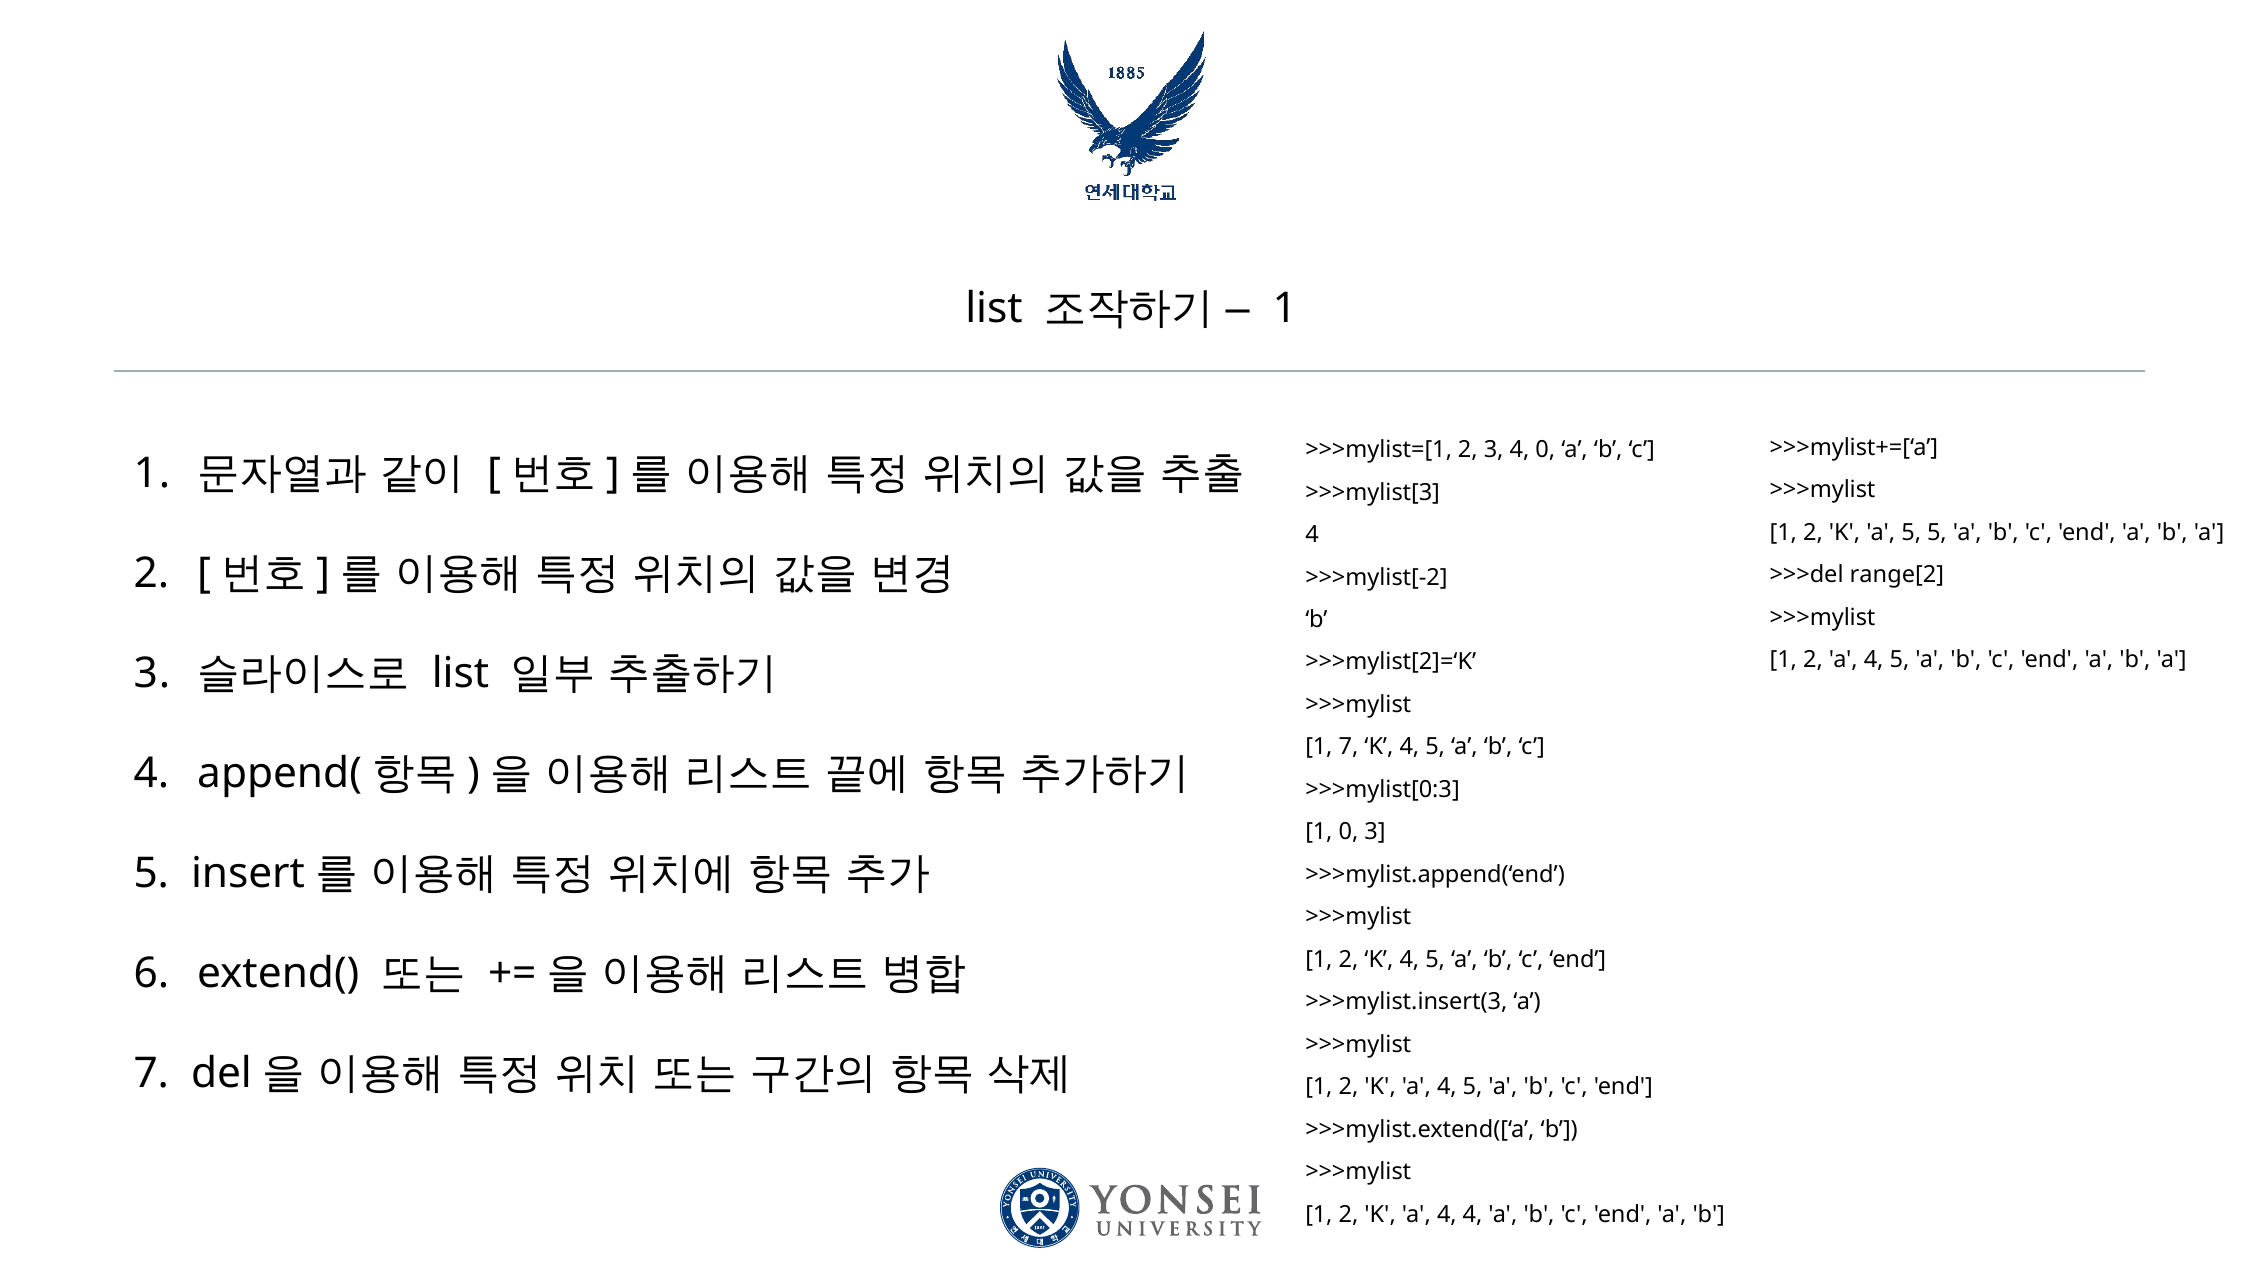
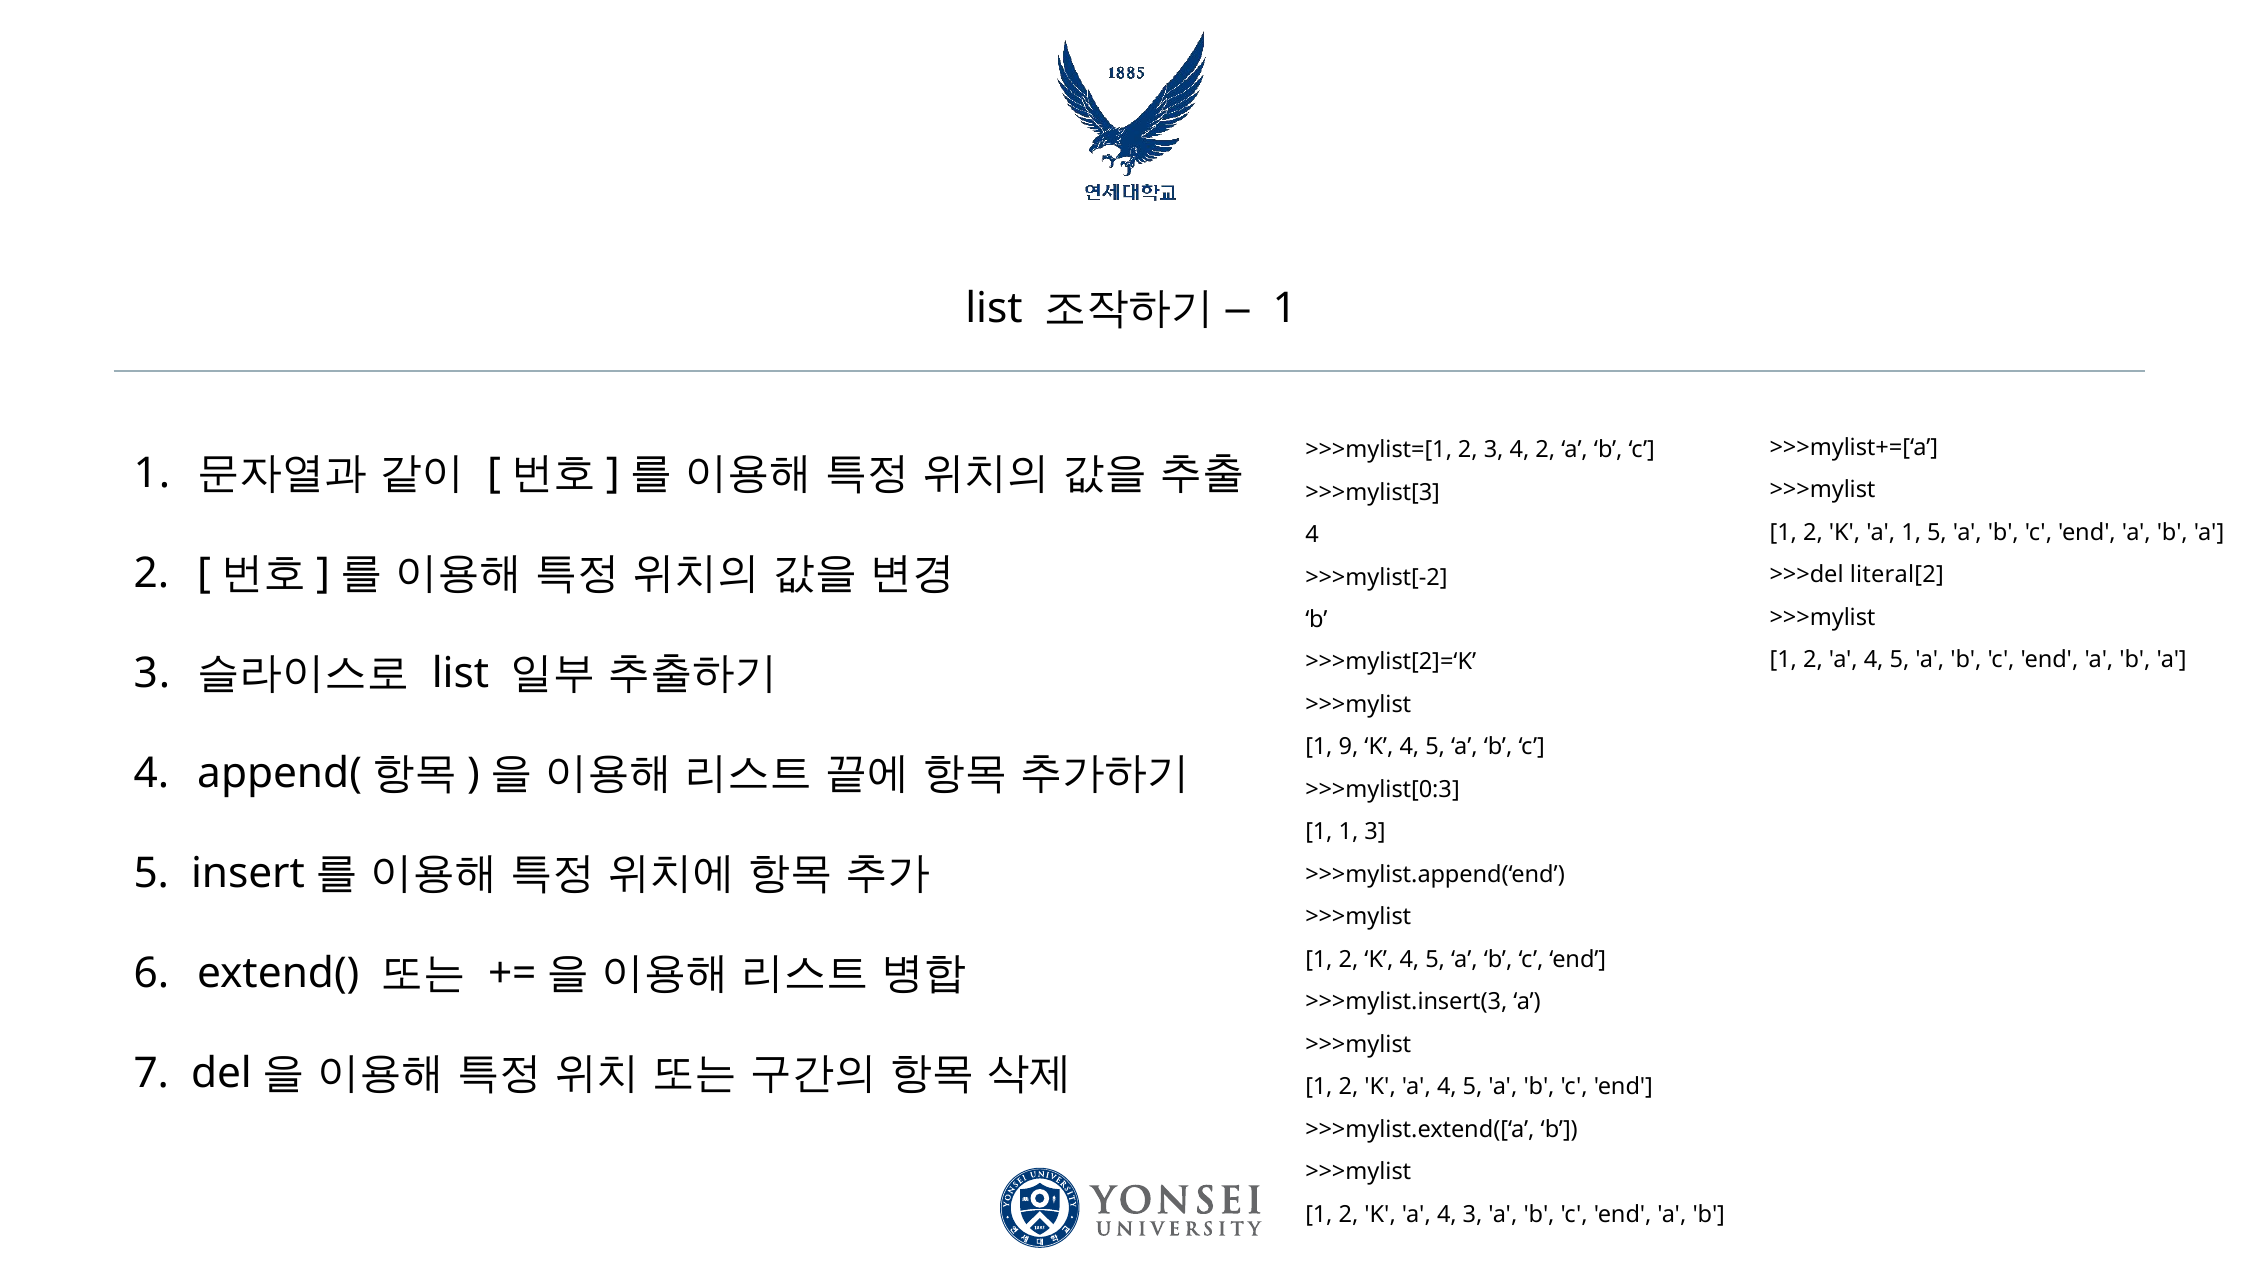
4 0: 0 -> 2 (1545, 450)
a 5: 5 -> 1 (1911, 532)
range[2: range[2 -> literal[2 (1897, 575)
1 7: 7 -> 9 (1349, 747)
1 0: 0 -> 1 (1349, 832)
4 4: 4 -> 3 (1473, 1215)
